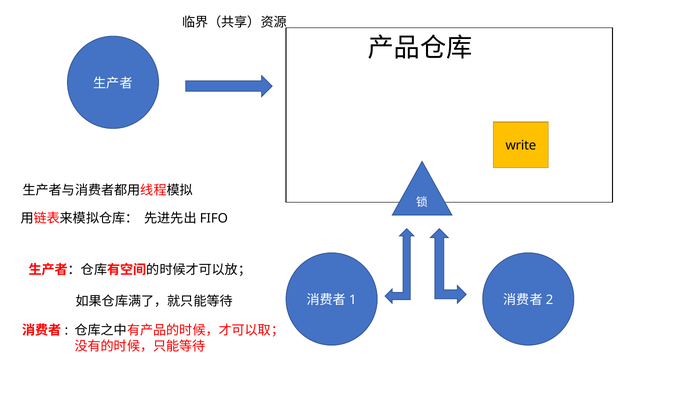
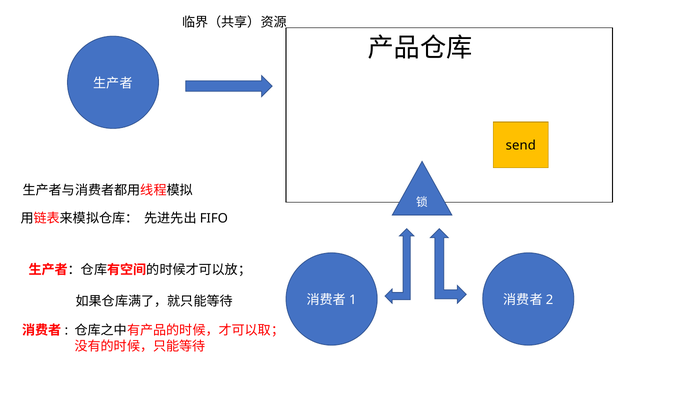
write: write -> send (521, 146)
